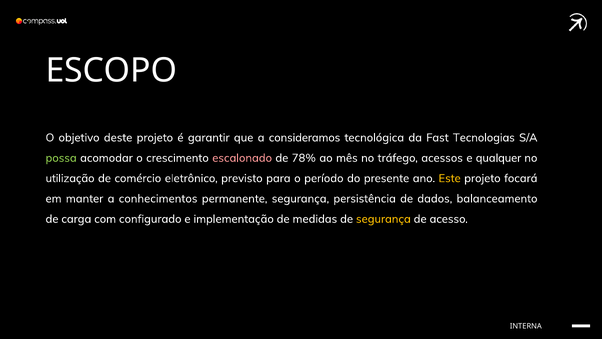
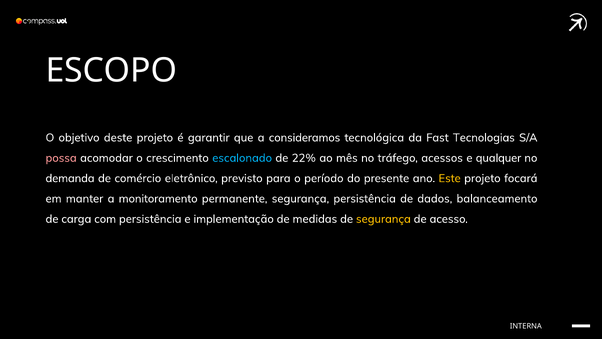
possa colour: light green -> pink (61, 158)
escalonado colour: pink -> light blue (242, 158)
78%: 78% -> 22% (304, 158)
utilização: utilização -> demanda (70, 178)
conhecimentos: conhecimentos -> monitoramento (158, 198)
com configurado: configurado -> persistência (150, 219)
